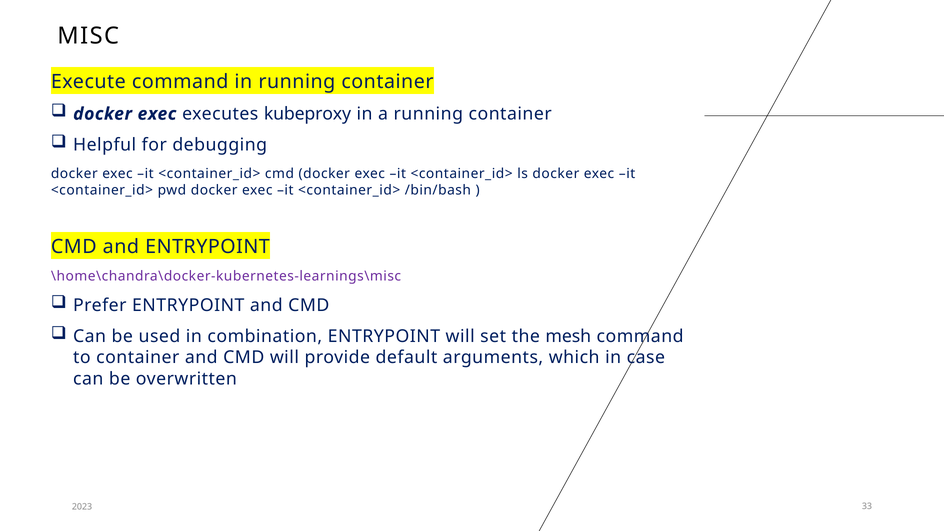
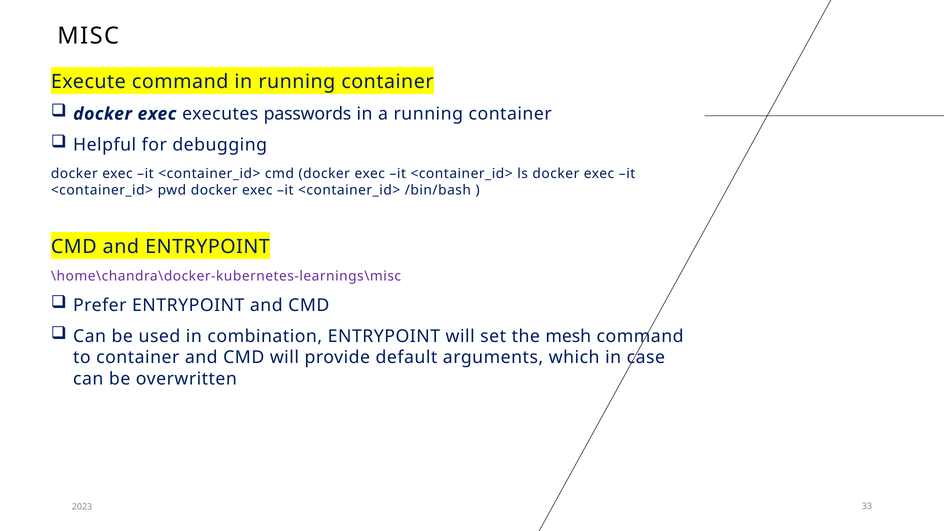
kubeproxy: kubeproxy -> passwords (308, 114)
